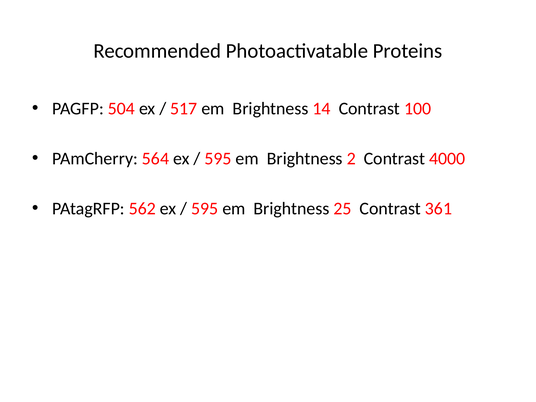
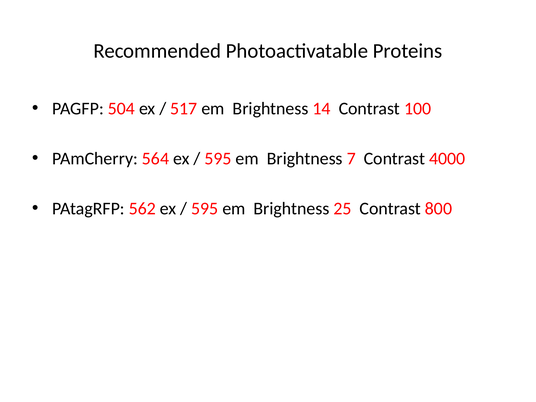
2: 2 -> 7 (351, 158)
361: 361 -> 800 (439, 208)
